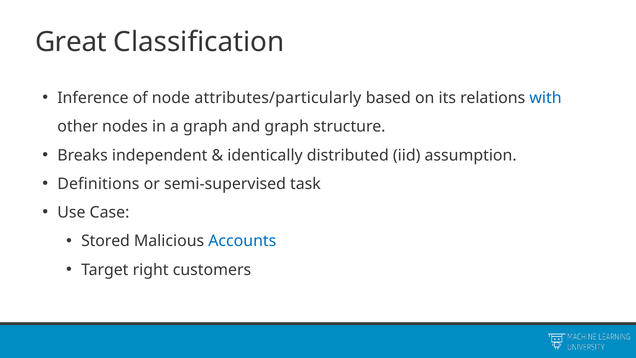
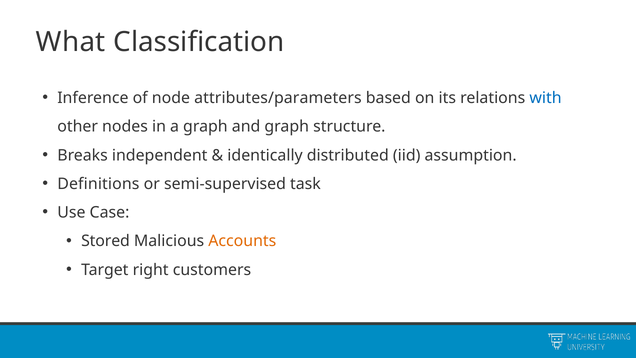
Great: Great -> What (71, 42)
attributes/particularly: attributes/particularly -> attributes/parameters (278, 98)
Accounts colour: blue -> orange (242, 241)
